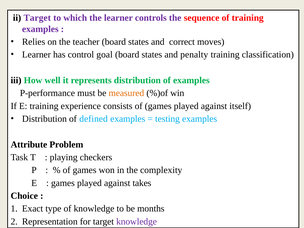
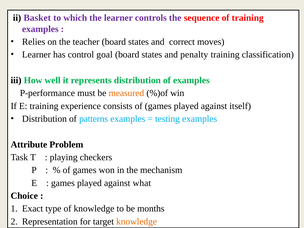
ii Target: Target -> Basket (37, 18)
defined: defined -> patterns (94, 119)
the complexity: complexity -> mechanism (161, 170)
takes: takes -> what (142, 183)
knowledge colour: purple -> orange (137, 221)
